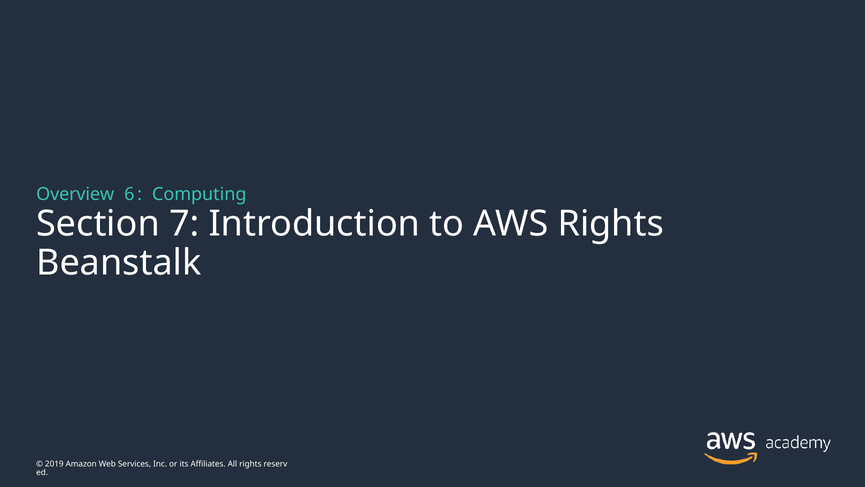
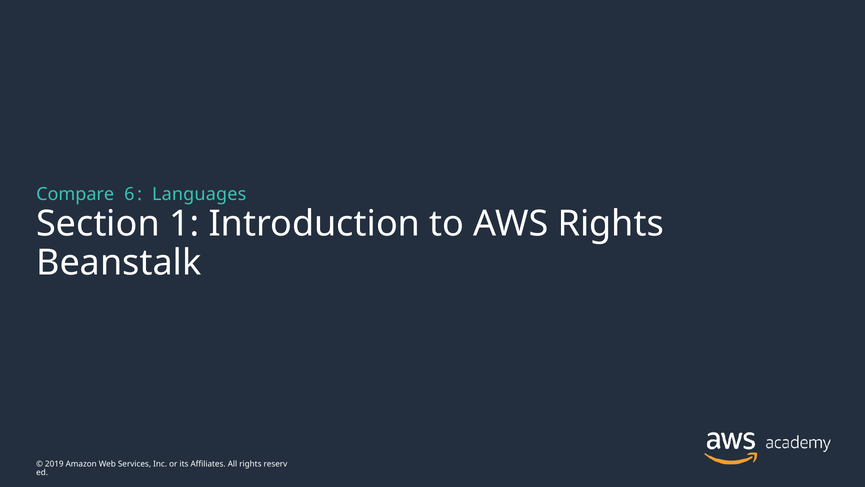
Overview: Overview -> Compare (75, 194)
Computing: Computing -> Languages (199, 194)
7: 7 -> 1 (184, 224)
